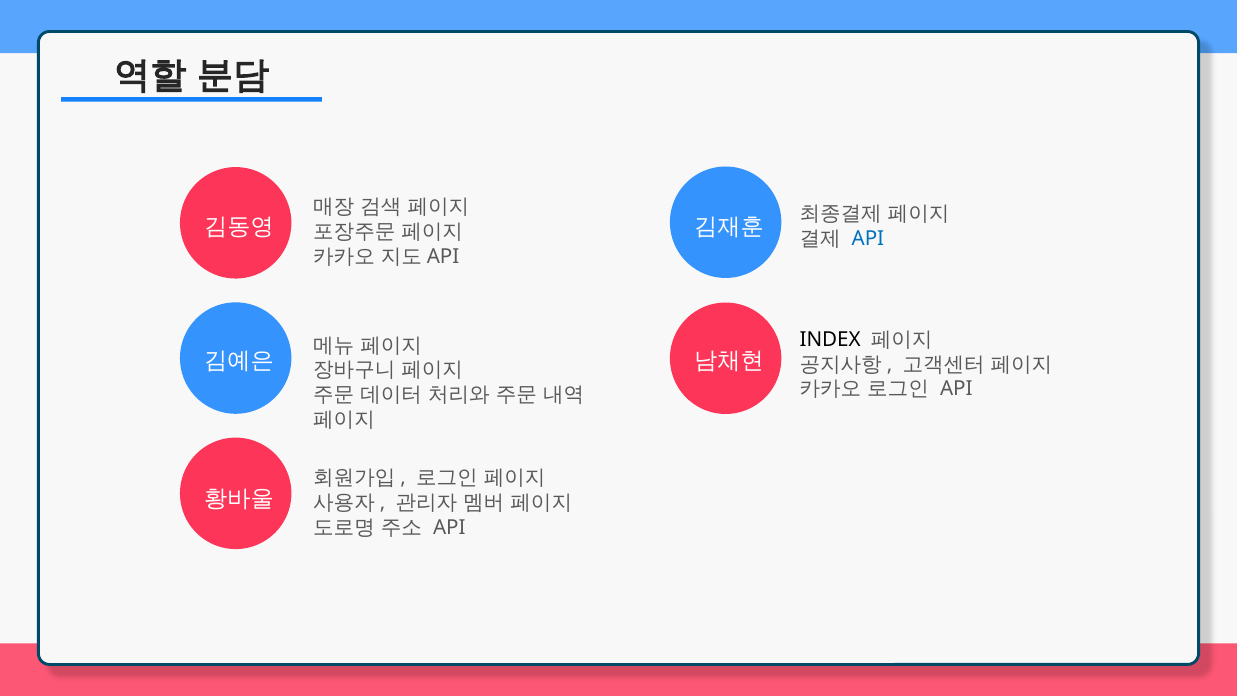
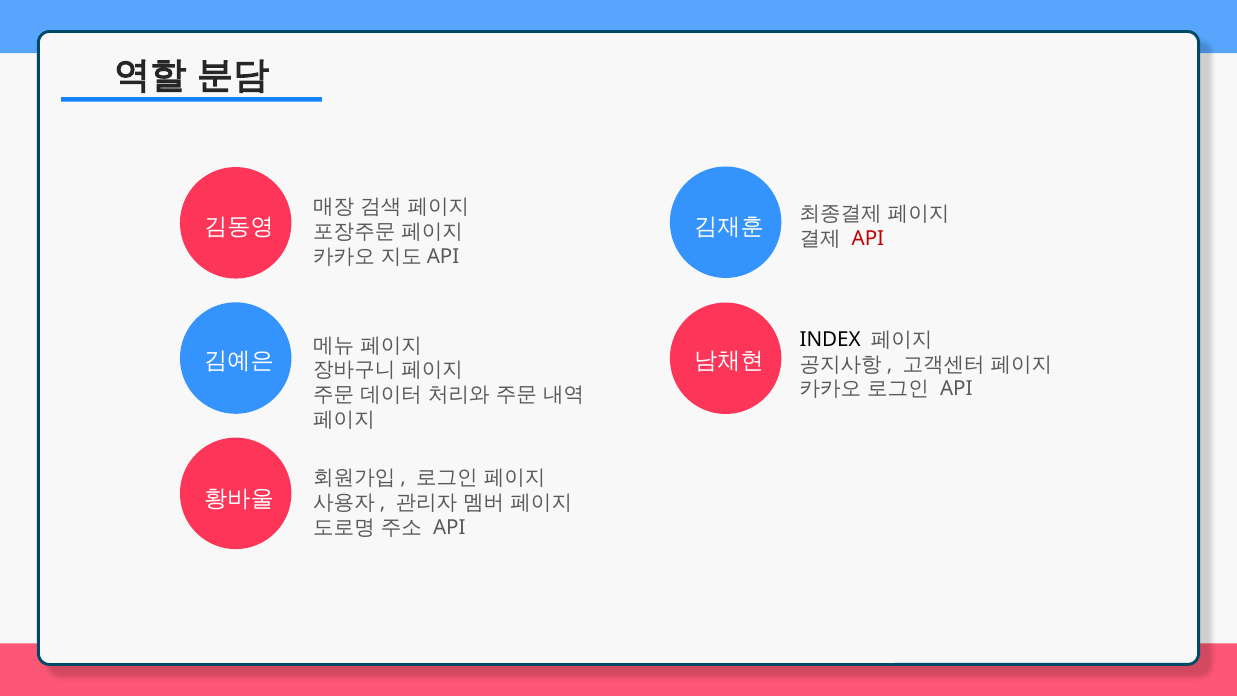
API colour: blue -> red (868, 239)
